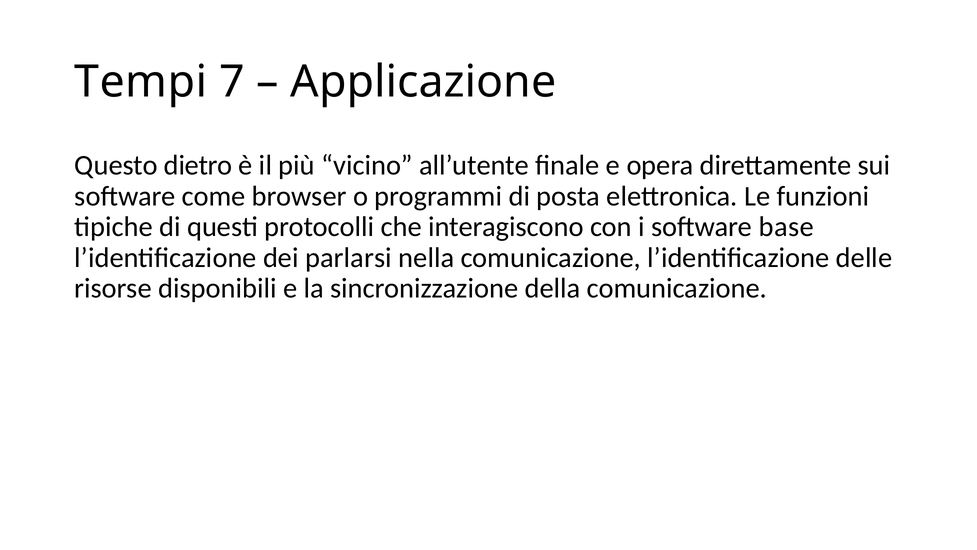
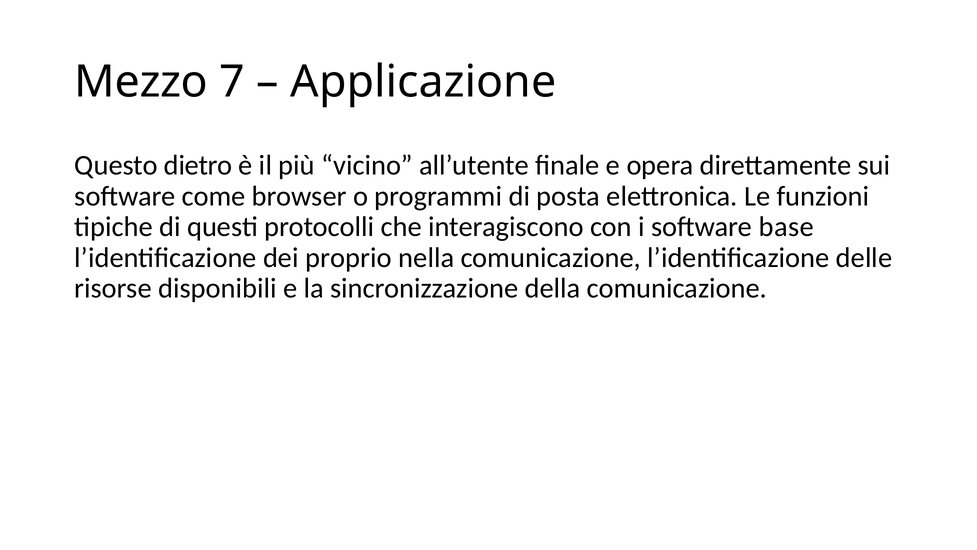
Tempi: Tempi -> Mezzo (141, 82)
parlarsi: parlarsi -> proprio (348, 258)
